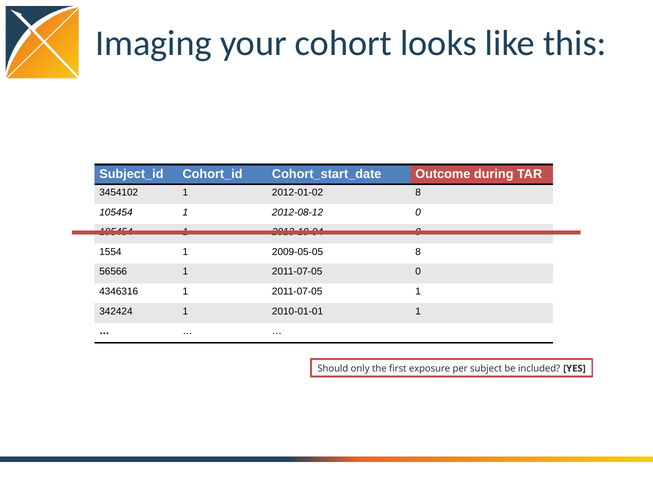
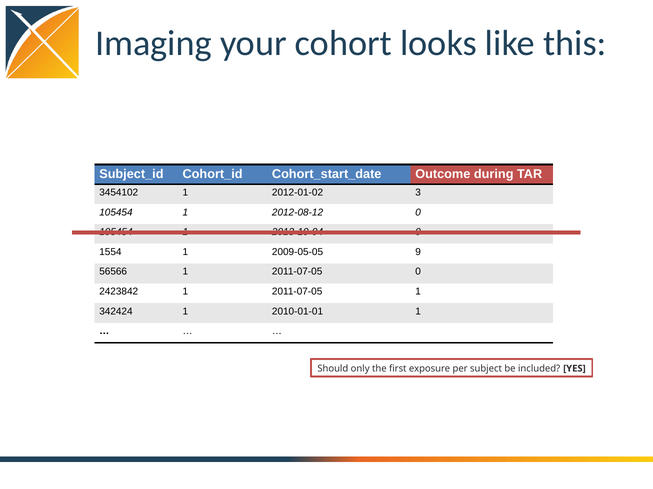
2012-01-02 8: 8 -> 3 (418, 193)
2009-05-05 8: 8 -> 9 (418, 252)
4346316: 4346316 -> 2423842 (119, 292)
